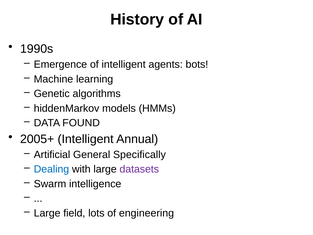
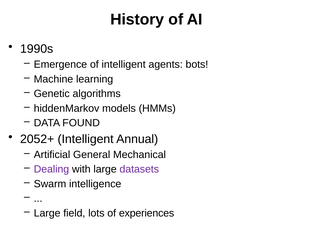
2005+: 2005+ -> 2052+ (37, 139)
Specifically: Specifically -> Mechanical (139, 154)
Dealing colour: blue -> purple (51, 169)
engineering: engineering -> experiences (147, 213)
